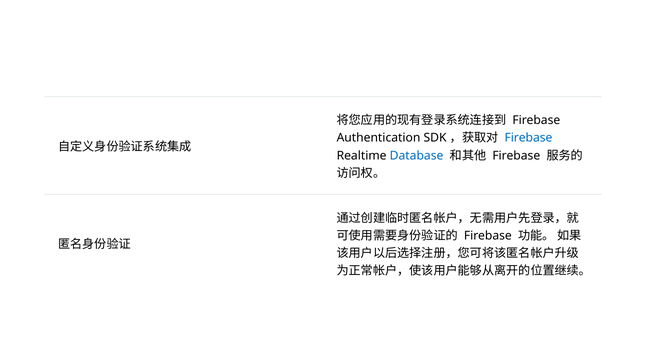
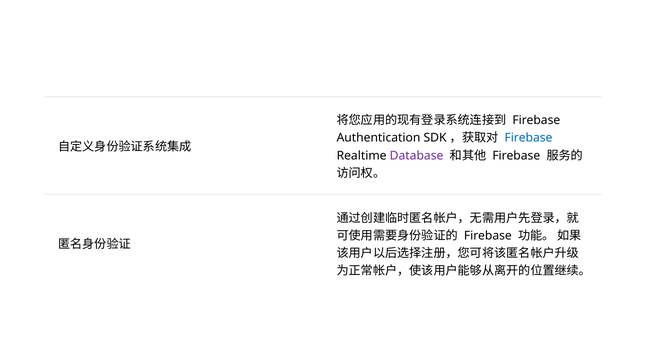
Database colour: blue -> purple (417, 156)
